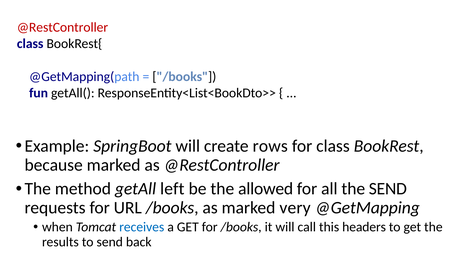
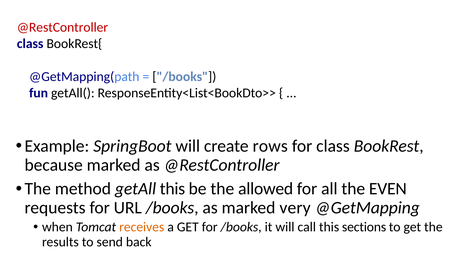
getAll left: left -> this (172, 189)
the SEND: SEND -> EVEN (388, 189)
receives colour: blue -> orange (142, 227)
headers: headers -> sections (364, 227)
